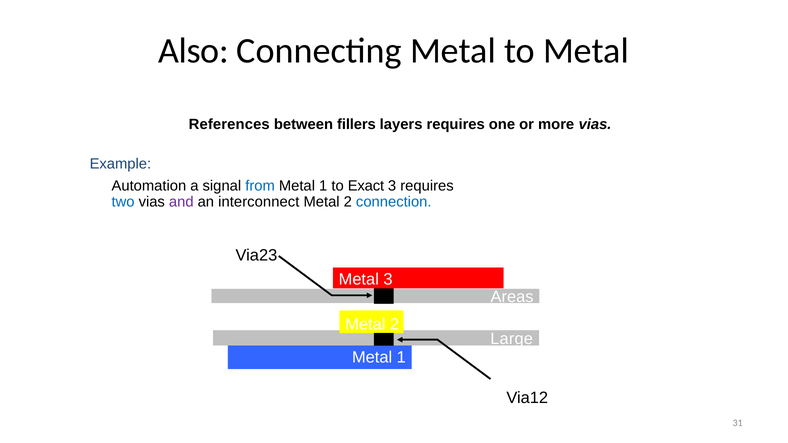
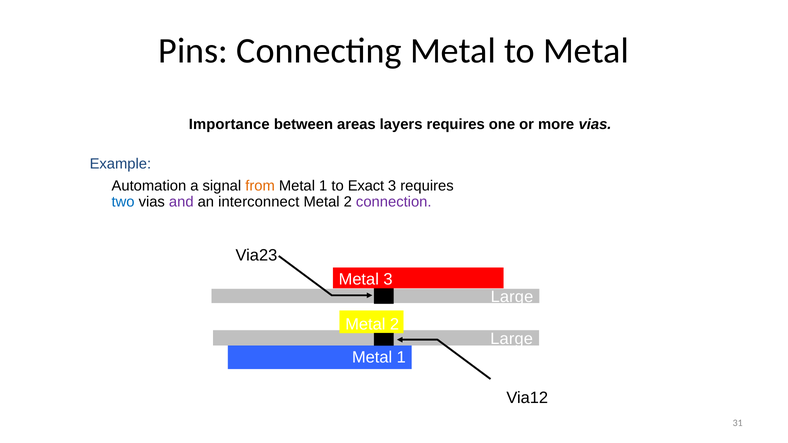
Also: Also -> Pins (193, 51)
References: References -> Importance (229, 124)
fillers: fillers -> areas (356, 124)
from colour: blue -> orange (260, 186)
connection colour: blue -> purple (394, 202)
Areas: Areas -> Large (512, 297)
